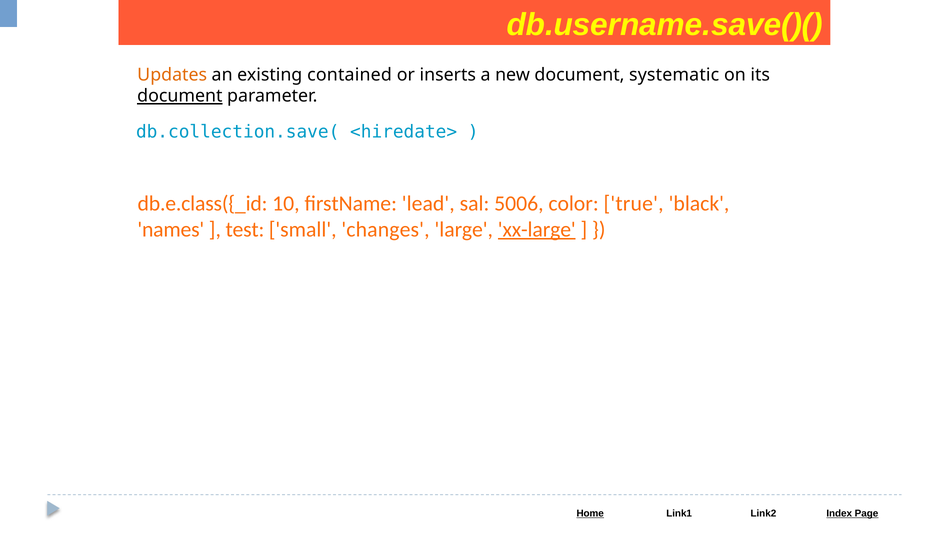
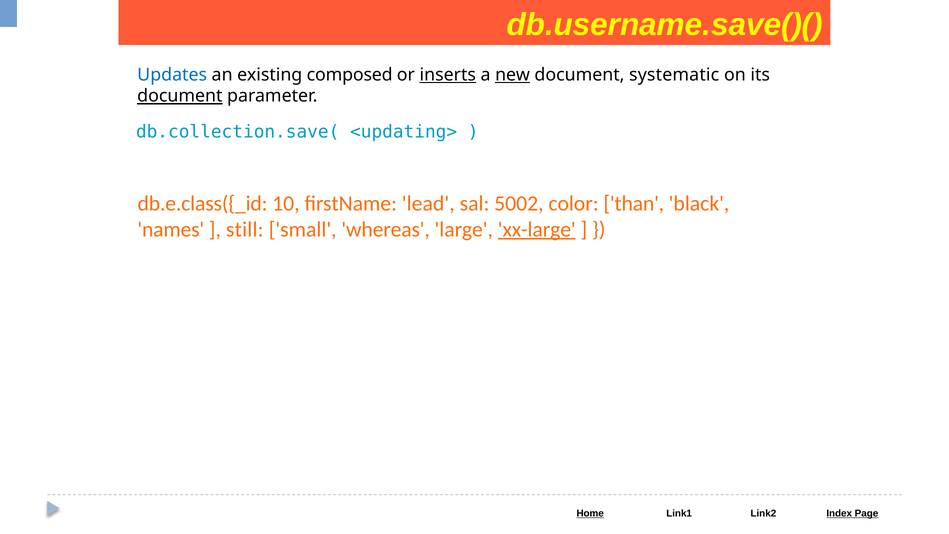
Updates colour: orange -> blue (172, 75)
contained: contained -> composed (350, 75)
inserts underline: none -> present (448, 75)
new underline: none -> present (513, 75)
<hiredate>: <hiredate> -> <updating> (404, 132)
5006: 5006 -> 5002 (519, 203)
true: true -> than (634, 203)
test: test -> still (245, 229)
changes: changes -> whereas (386, 229)
